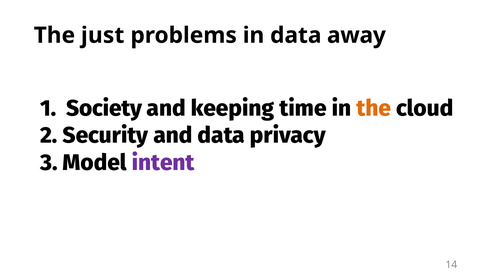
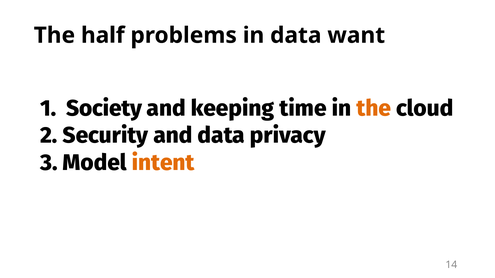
just: just -> half (103, 35)
away: away -> want (356, 35)
intent colour: purple -> orange (163, 163)
